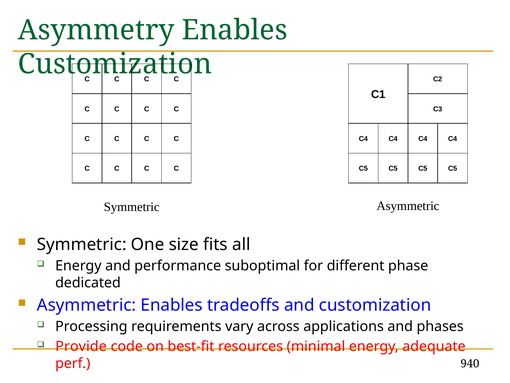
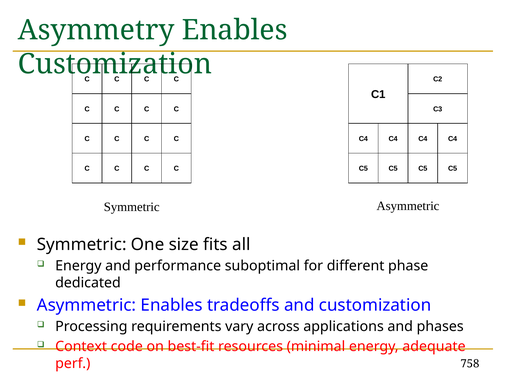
Provide: Provide -> Context (81, 346)
940: 940 -> 758 (470, 363)
